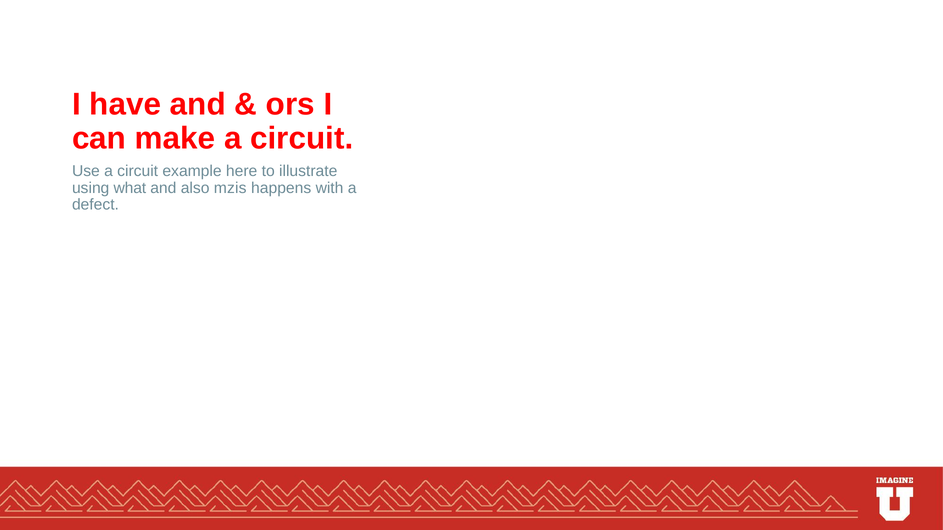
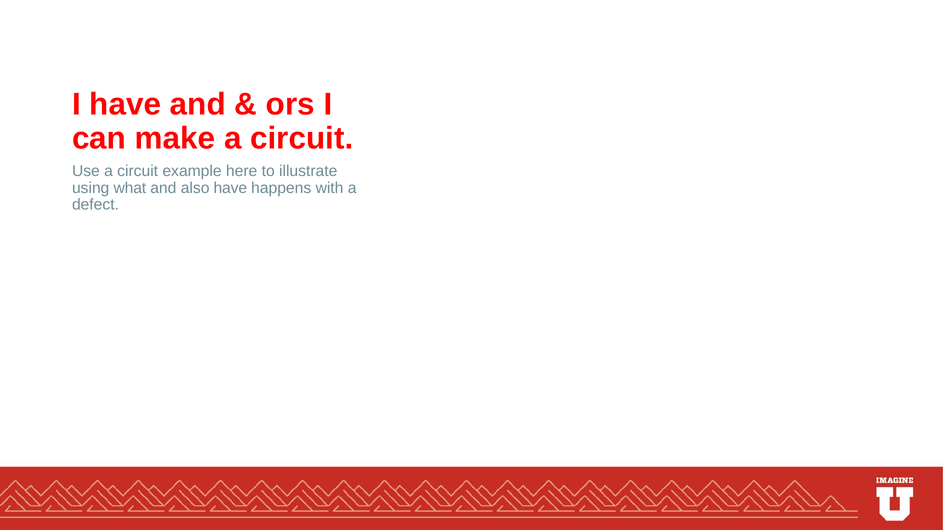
also mzis: mzis -> have (230, 188)
